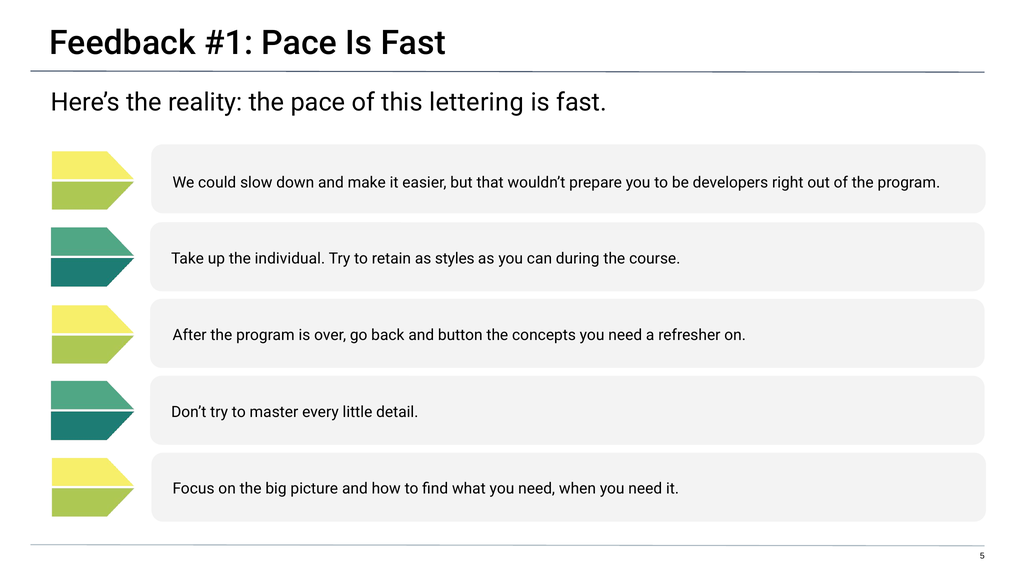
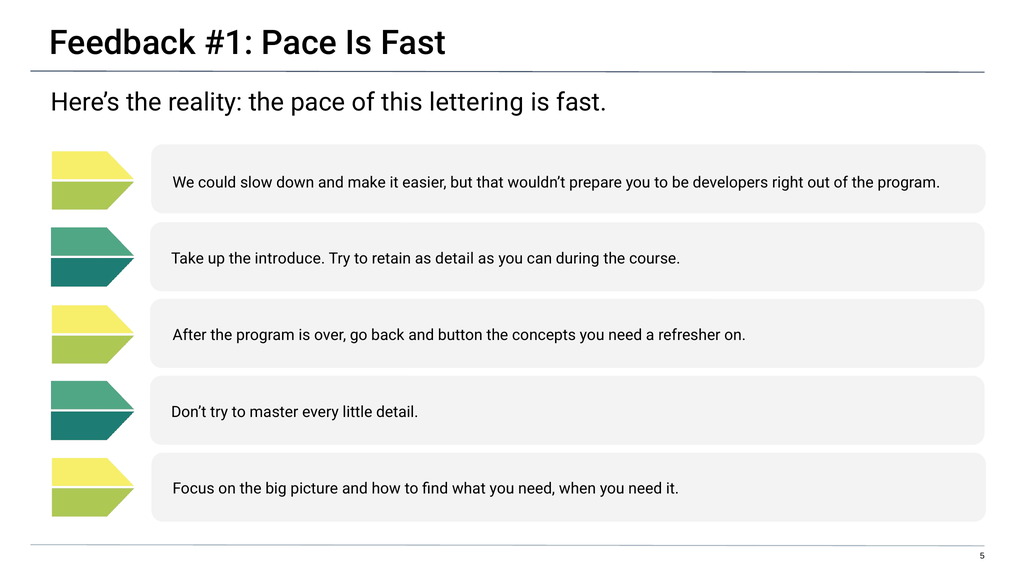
individual: individual -> introduce (290, 259)
as styles: styles -> detail (455, 259)
